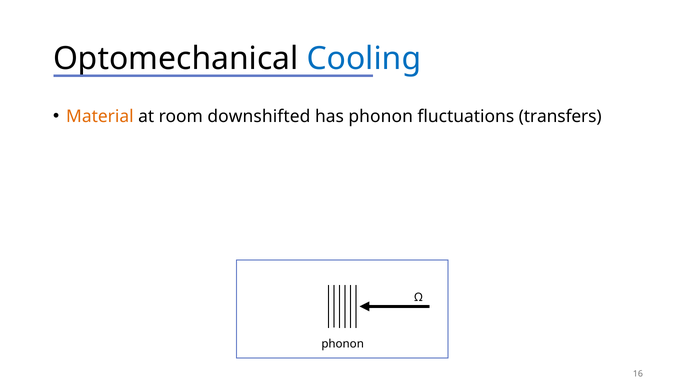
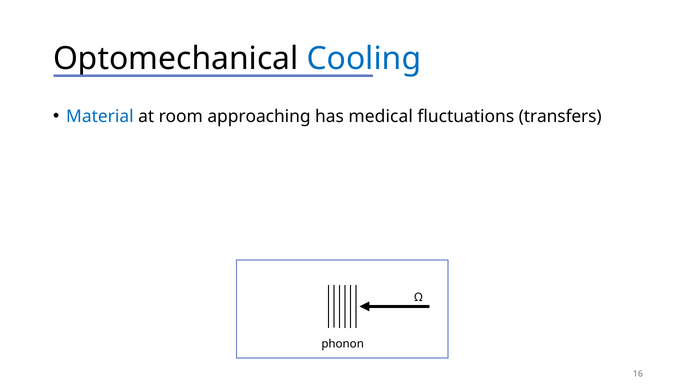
Material colour: orange -> blue (100, 116)
downshifted: downshifted -> approaching (259, 116)
has phonon: phonon -> medical (381, 116)
